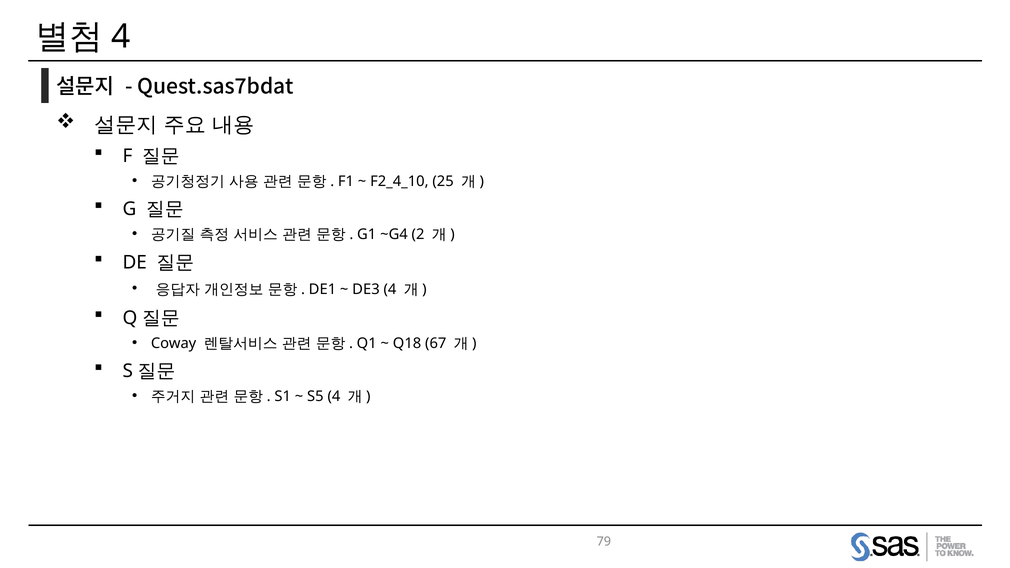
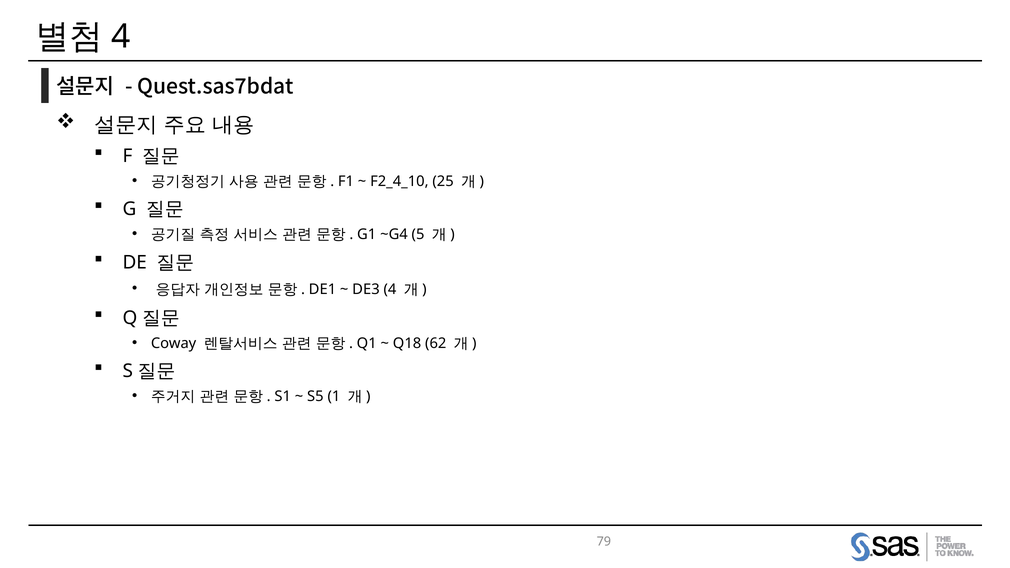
2: 2 -> 5 (418, 234)
67: 67 -> 62 (436, 343)
S5 4: 4 -> 1 (334, 396)
